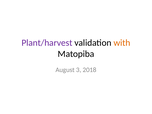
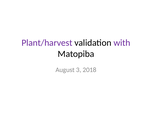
with colour: orange -> purple (122, 43)
